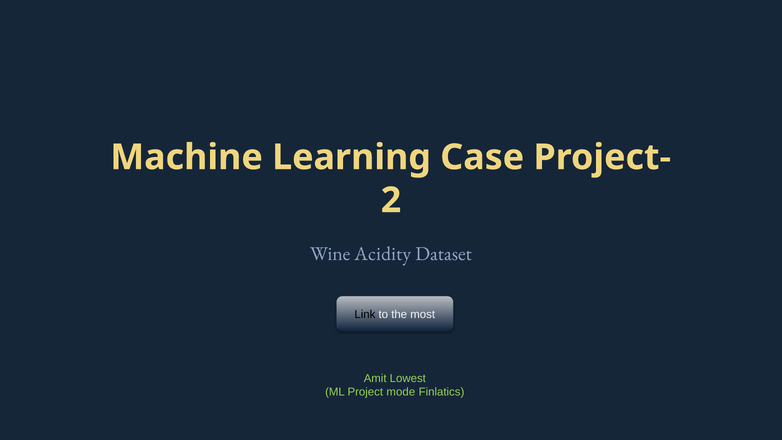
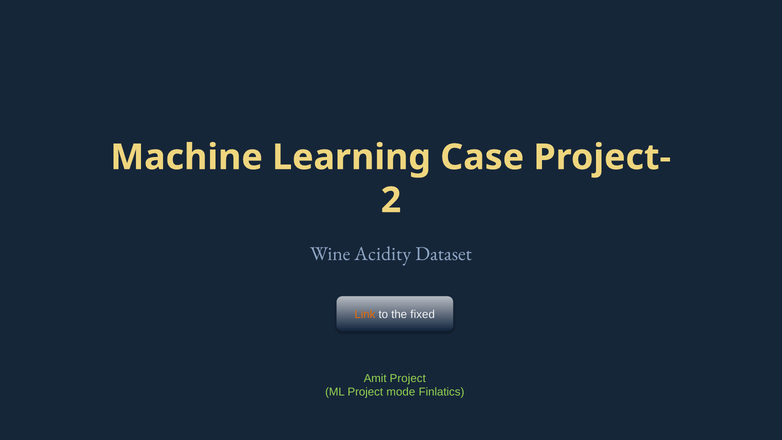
Link colour: black -> orange (365, 314)
most: most -> fixed (423, 314)
Amit Lowest: Lowest -> Project (408, 378)
